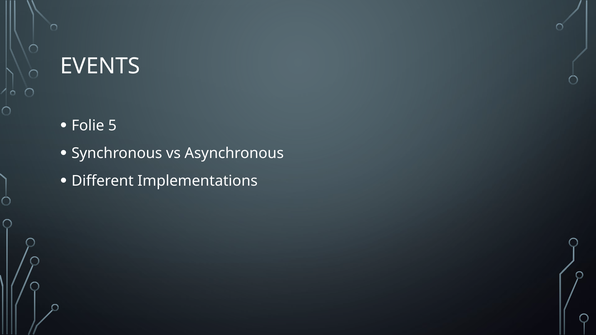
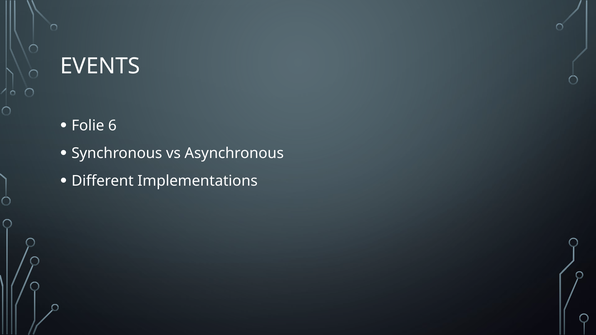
5: 5 -> 6 (112, 126)
